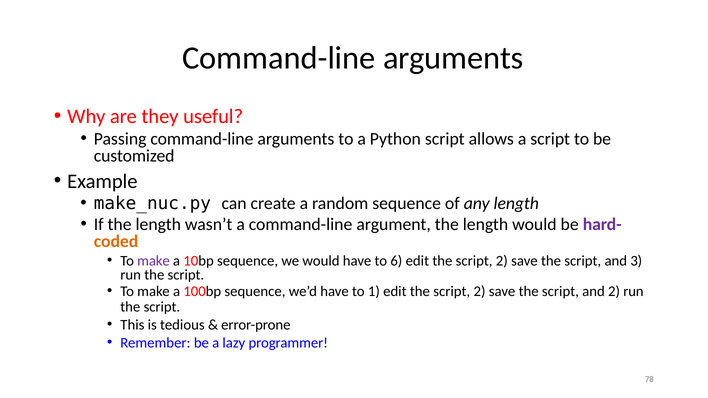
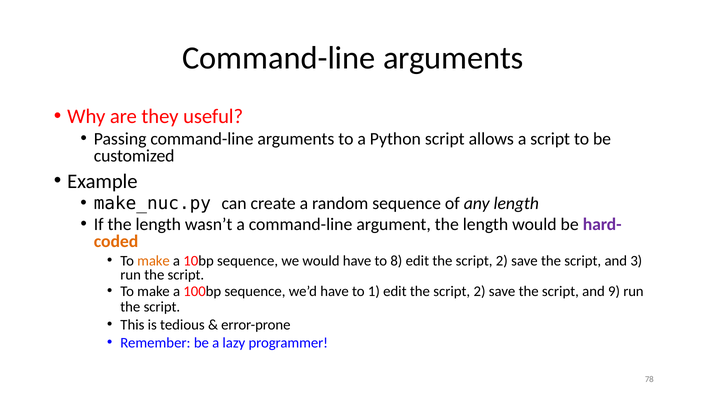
make colour: purple -> orange (153, 261)
6: 6 -> 8 (396, 261)
and 2: 2 -> 9 (614, 291)
